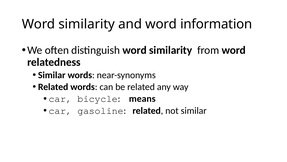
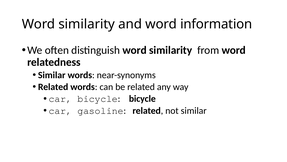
bicycle means: means -> bicycle (142, 98)
